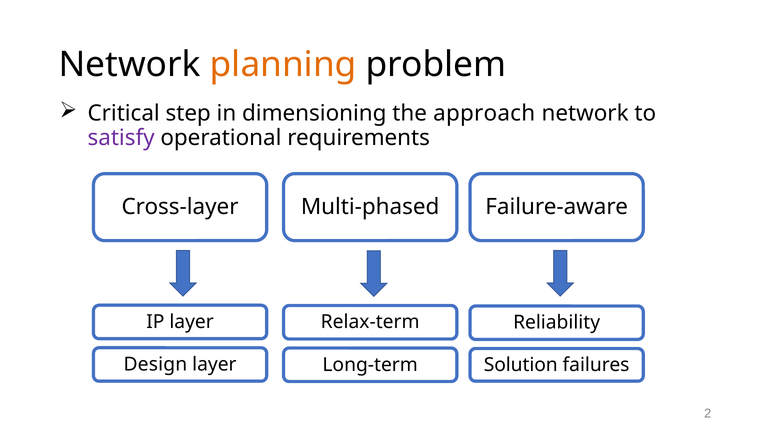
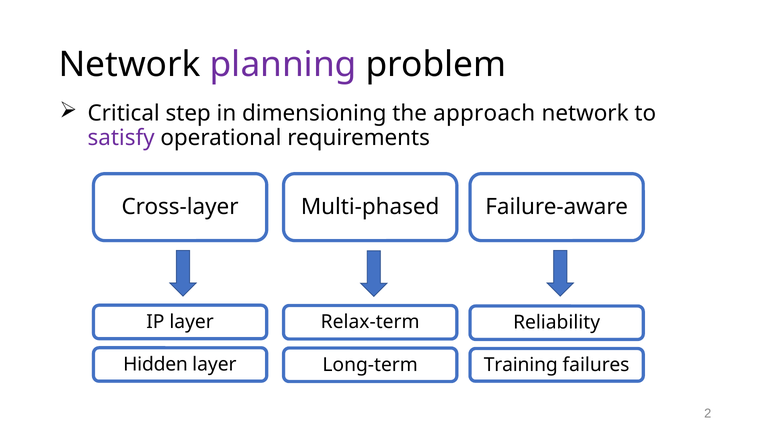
planning colour: orange -> purple (283, 65)
Design: Design -> Hidden (156, 364)
Solution: Solution -> Training (521, 365)
